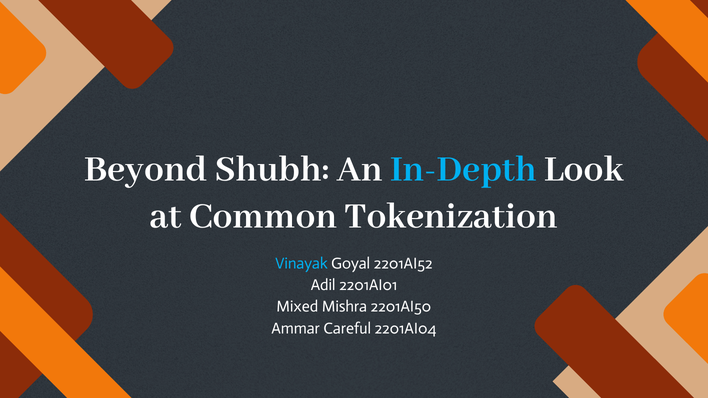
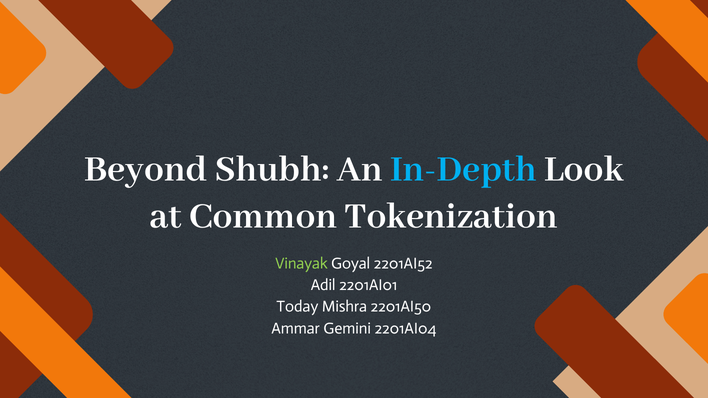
Vinayak colour: light blue -> light green (301, 264)
Mixed: Mixed -> Today (297, 307)
Careful: Careful -> Gemini (347, 329)
